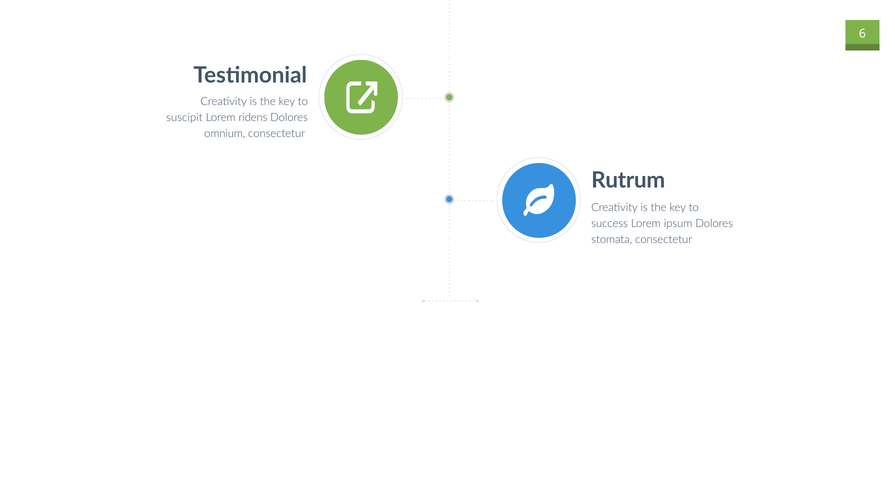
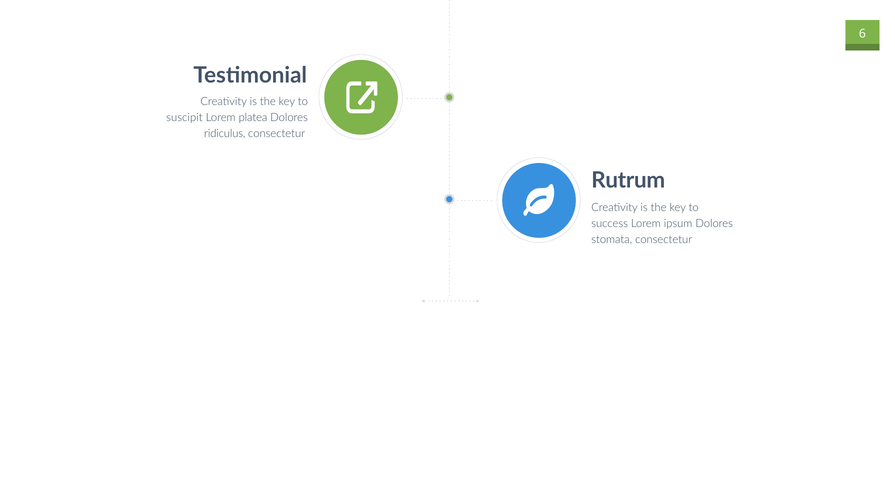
ridens: ridens -> platea (253, 117)
omnium: omnium -> ridiculus (225, 134)
